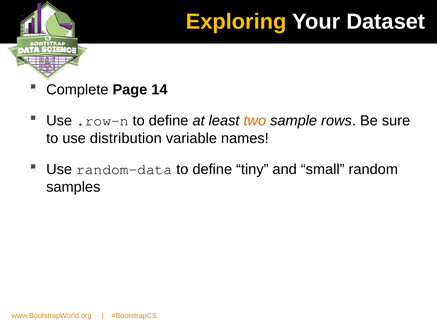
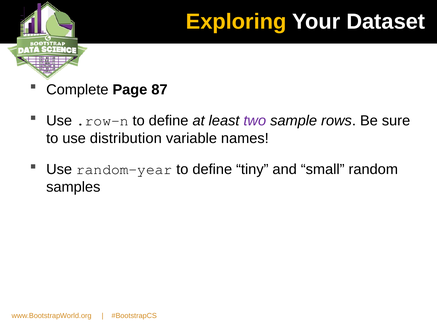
14: 14 -> 87 (159, 90)
two colour: orange -> purple (255, 121)
random-data: random-data -> random-year (124, 170)
